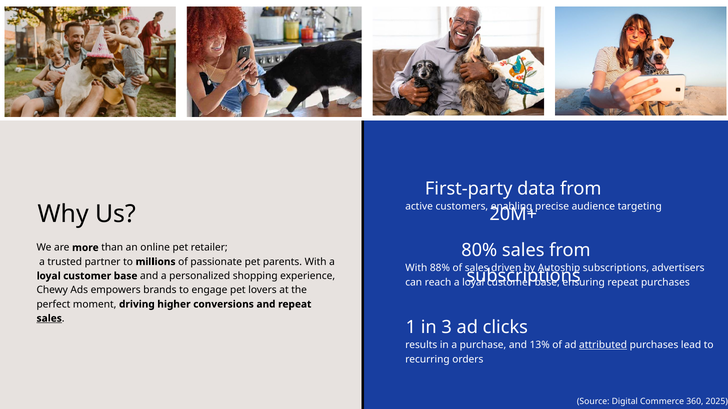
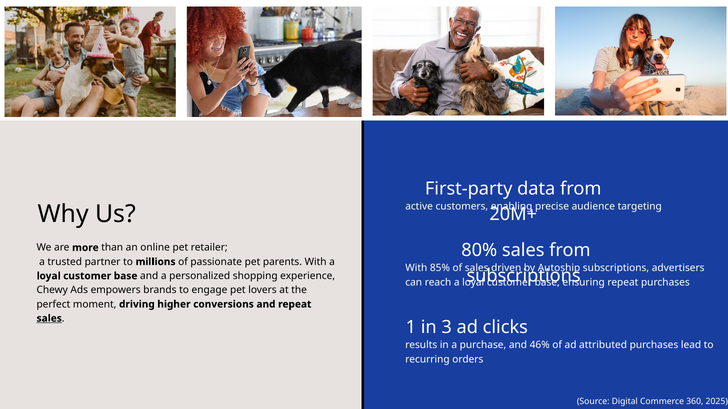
88%: 88% -> 85% (440, 268)
13%: 13% -> 46% (540, 345)
attributed underline: present -> none (603, 345)
